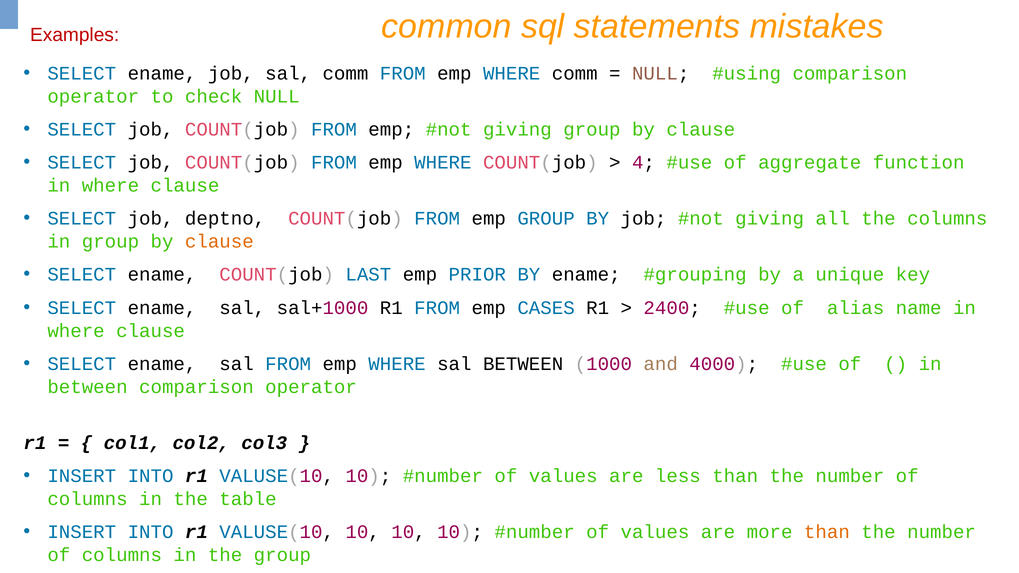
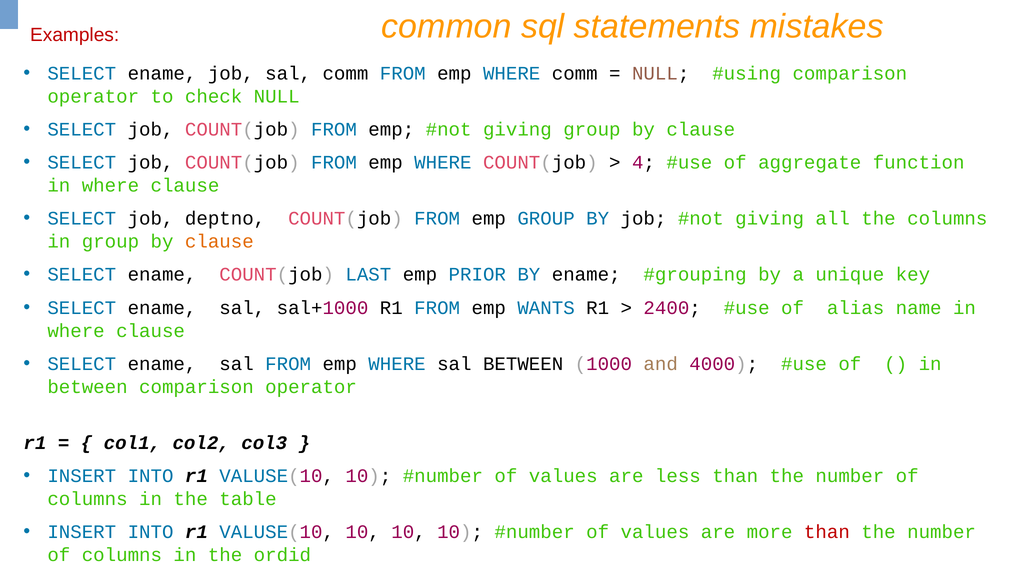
CASES: CASES -> WANTS (546, 308)
than colour: orange -> red (827, 532)
the group: group -> ordid (282, 555)
